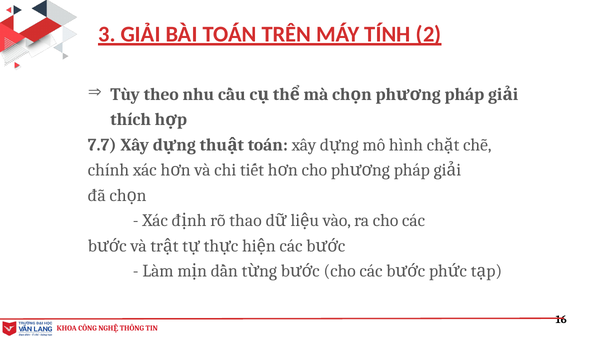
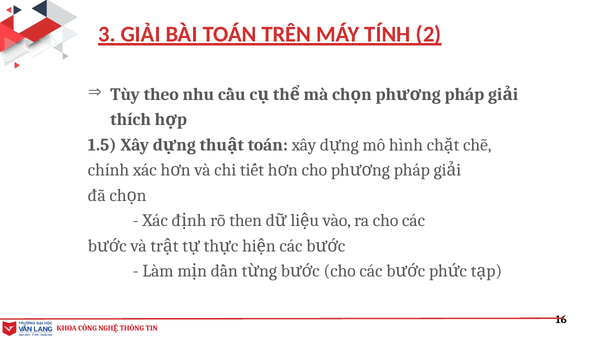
7.7: 7.7 -> 1.5 (102, 145)
thao: thao -> then (246, 220)
